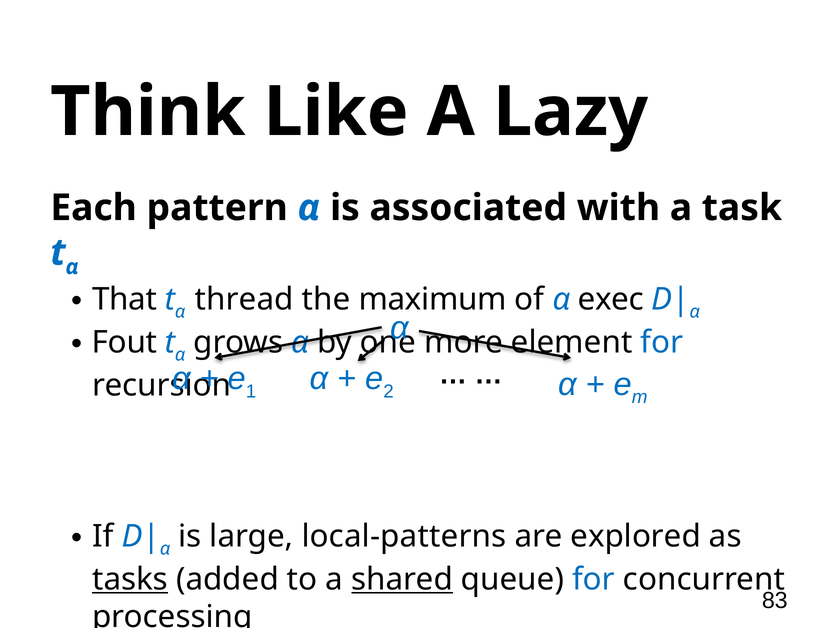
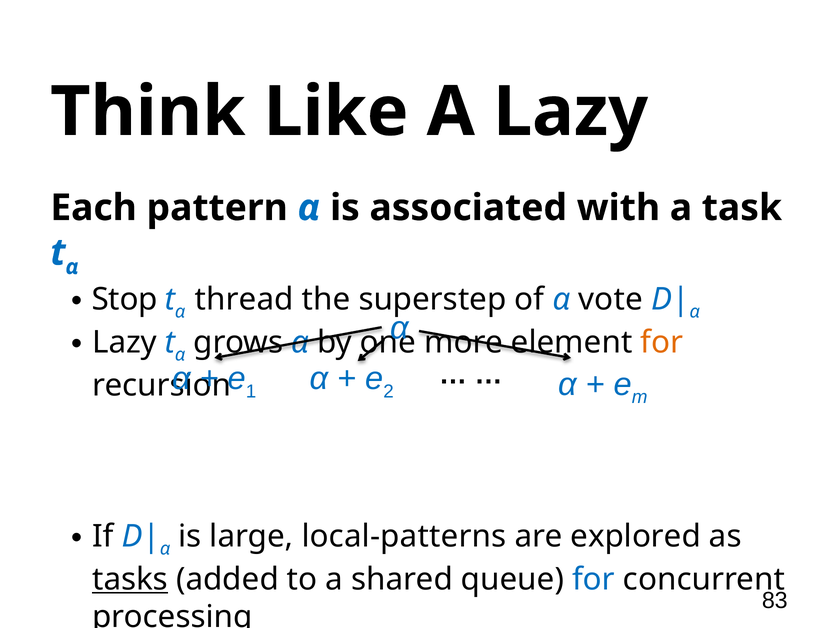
That: That -> Stop (125, 300)
maximum: maximum -> superstep (432, 300)
exec: exec -> vote (611, 300)
Fout: Fout -> Lazy (124, 343)
for colour: blue -> orange (662, 343)
shared underline: present -> none (402, 580)
